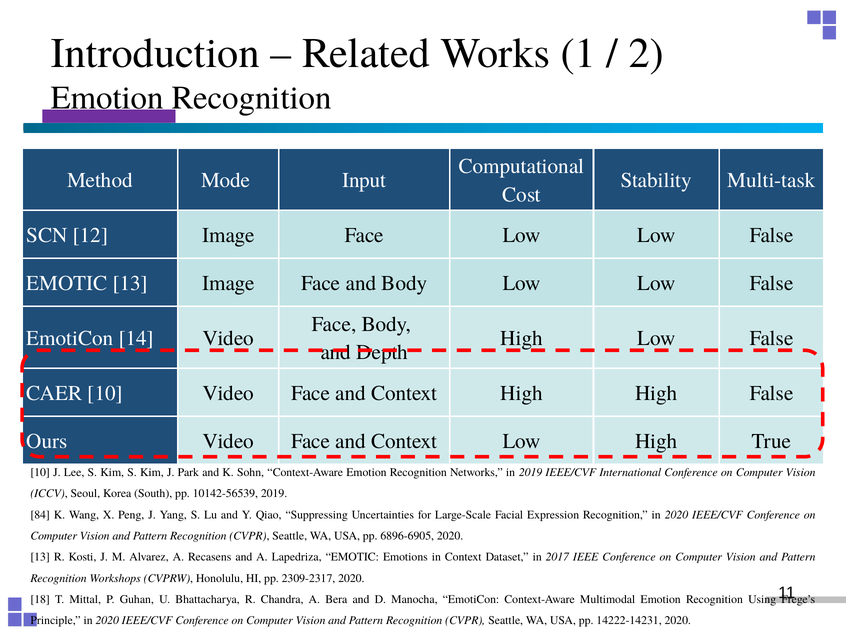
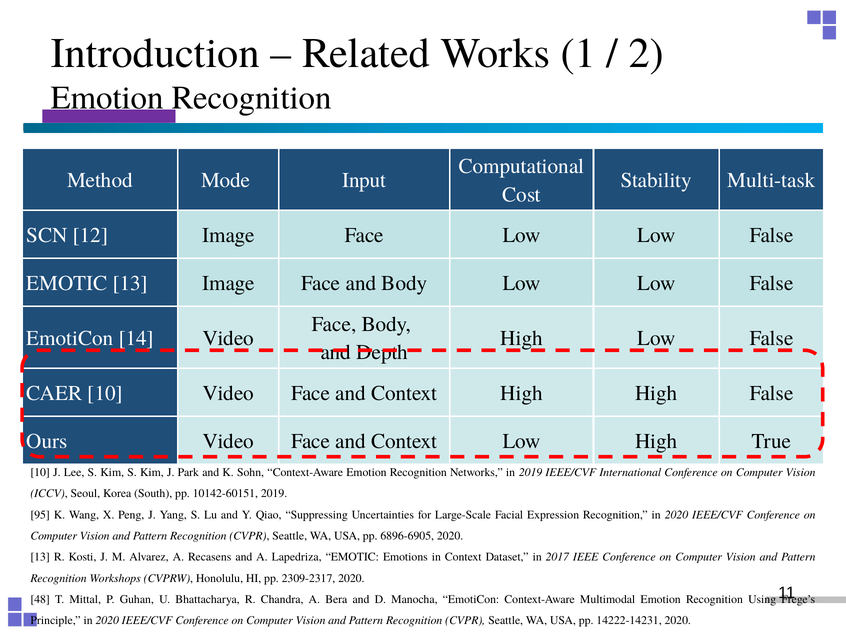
10142-56539: 10142-56539 -> 10142-60151 (225, 494)
84: 84 -> 95 (40, 515)
18: 18 -> 48 (40, 600)
